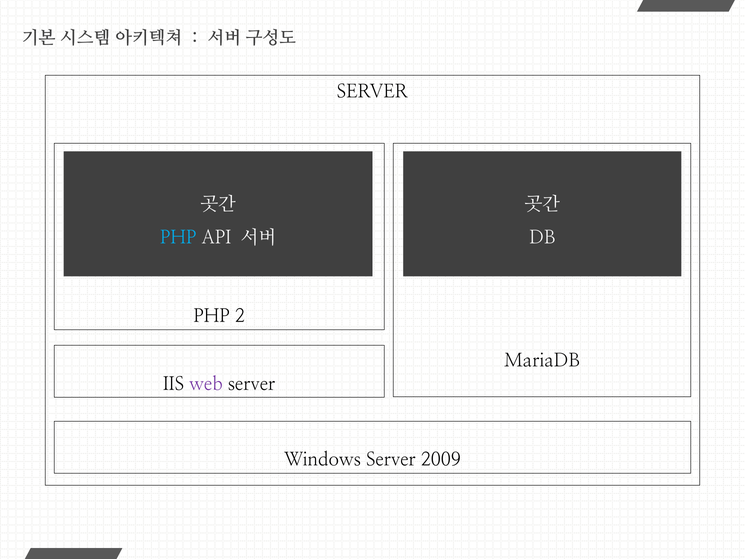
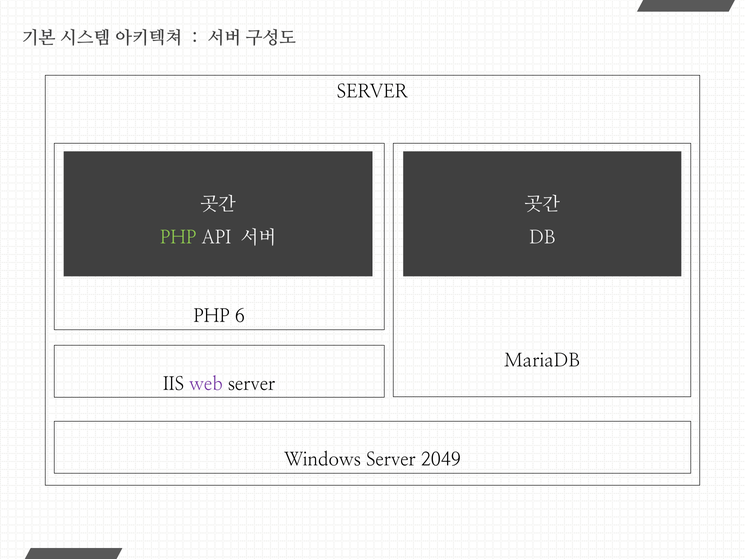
PHP colour: light blue -> light green (178, 237)
2: 2 -> 6 (240, 316)
2009: 2009 -> 2049 (441, 460)
